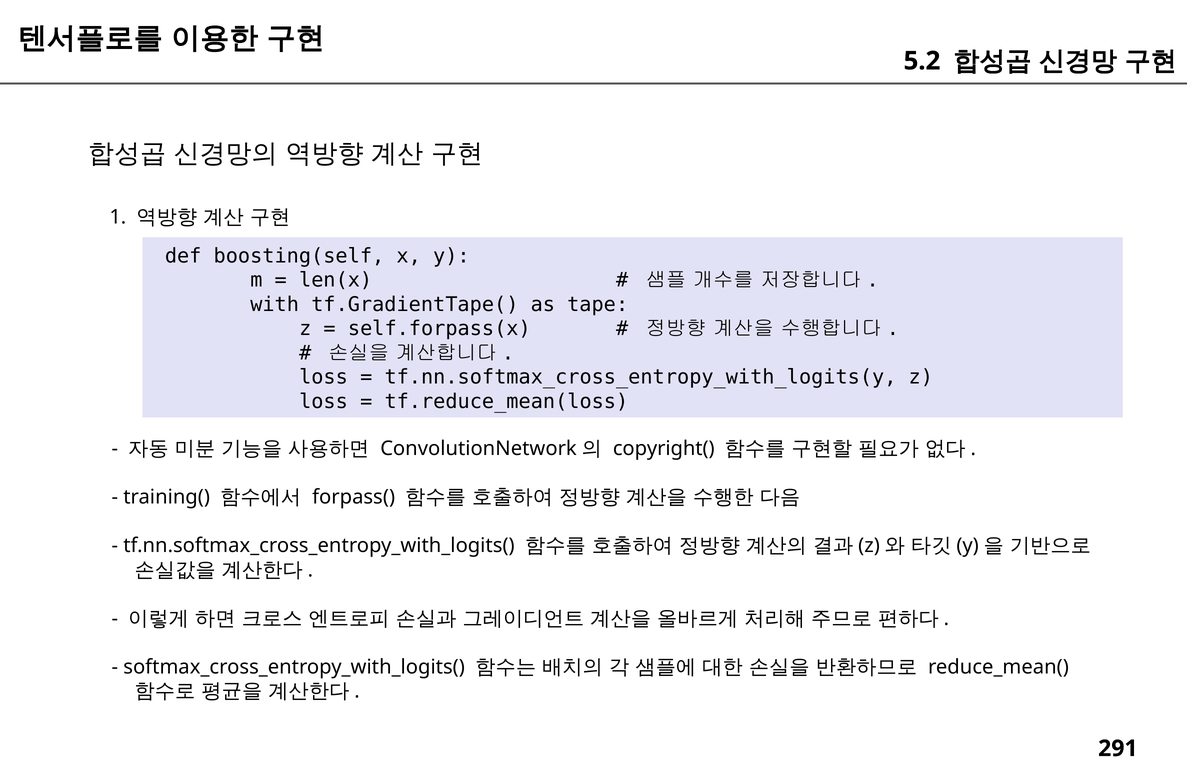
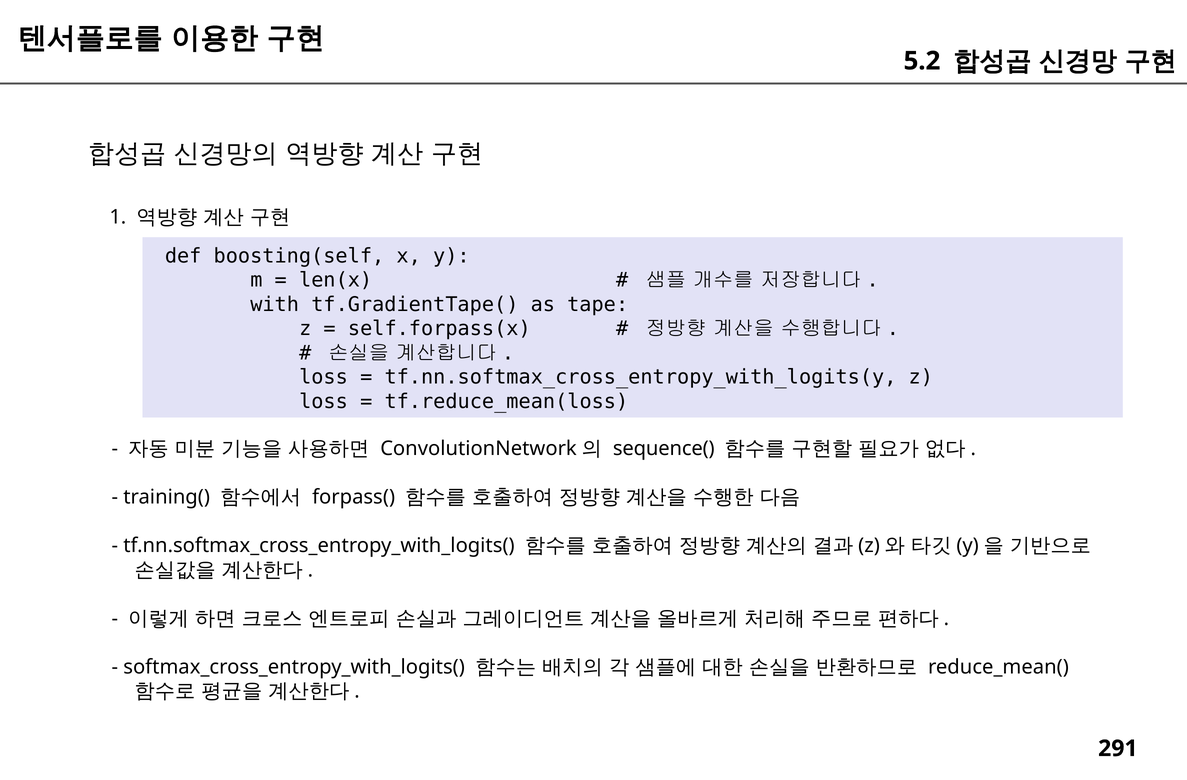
copyright(: copyright( -> sequence( (664, 448)
